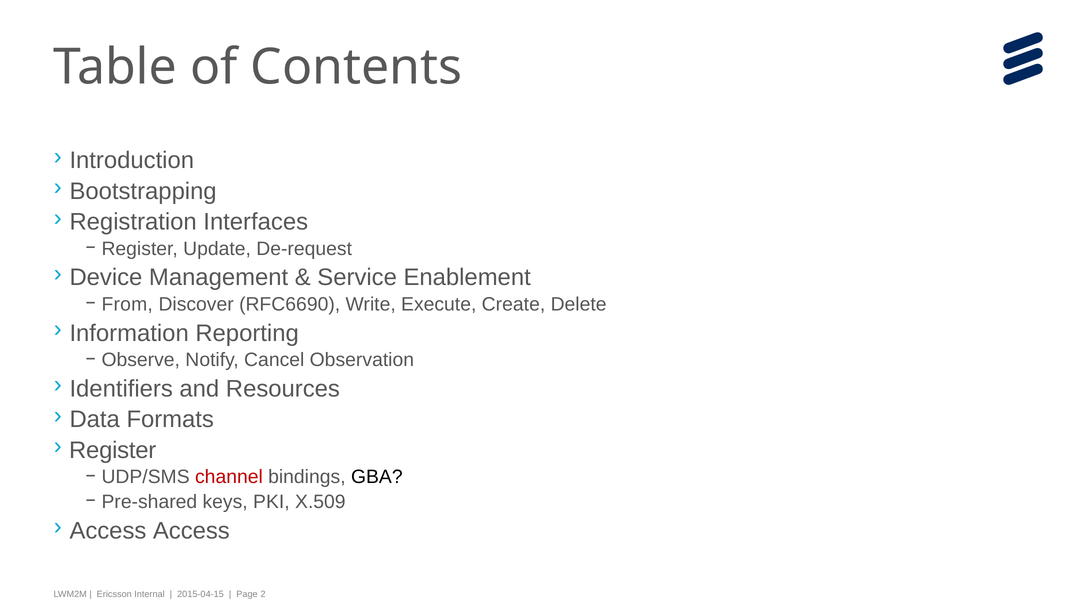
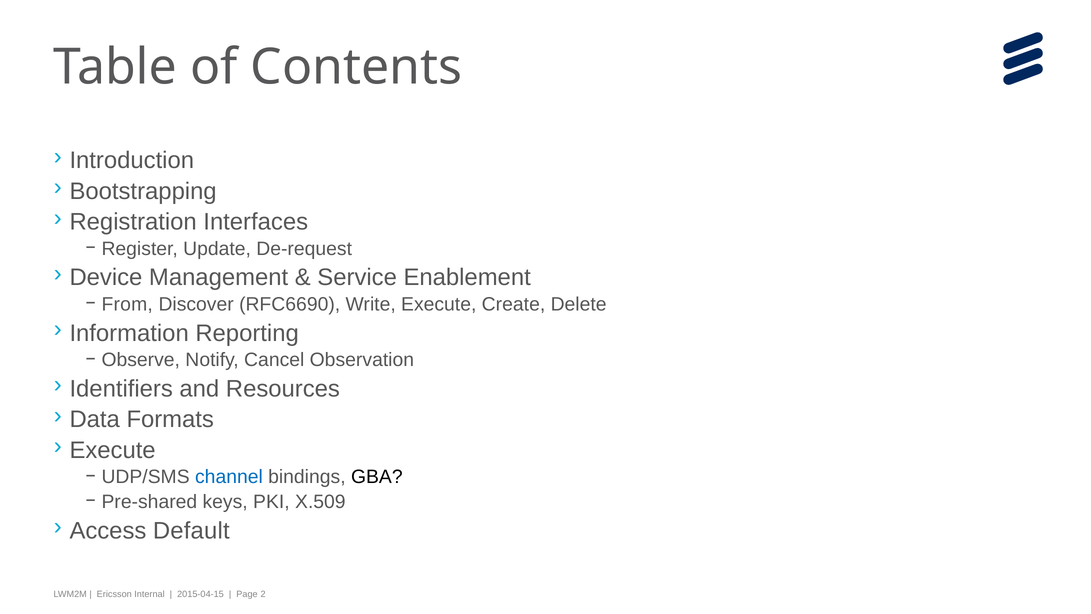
Register: Register -> Execute (113, 450)
channel colour: red -> blue (229, 477)
Access Access: Access -> Default (191, 530)
